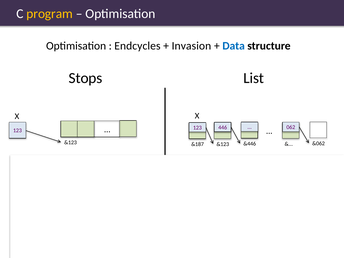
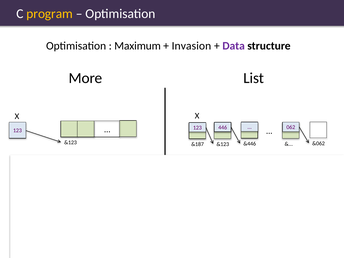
Endcycles: Endcycles -> Maximum (138, 46)
Data colour: blue -> purple (234, 46)
Stops: Stops -> More (85, 78)
